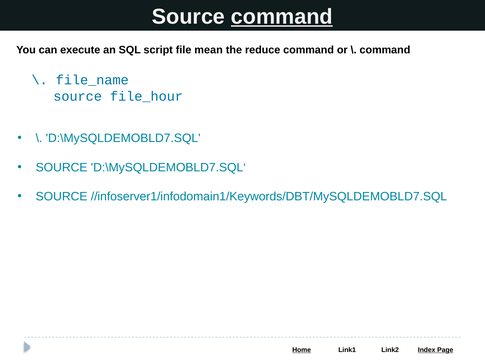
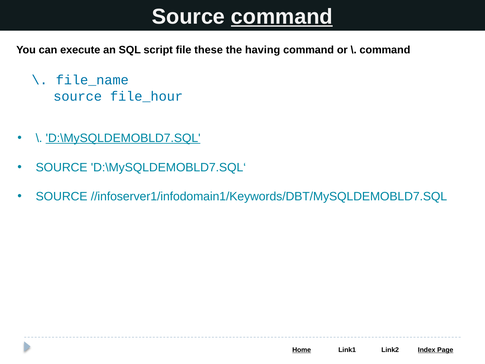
mean: mean -> these (209, 50)
reduce: reduce -> having (263, 50)
D:\MySQLDEMOBLD7.SQL underline: none -> present (123, 138)
